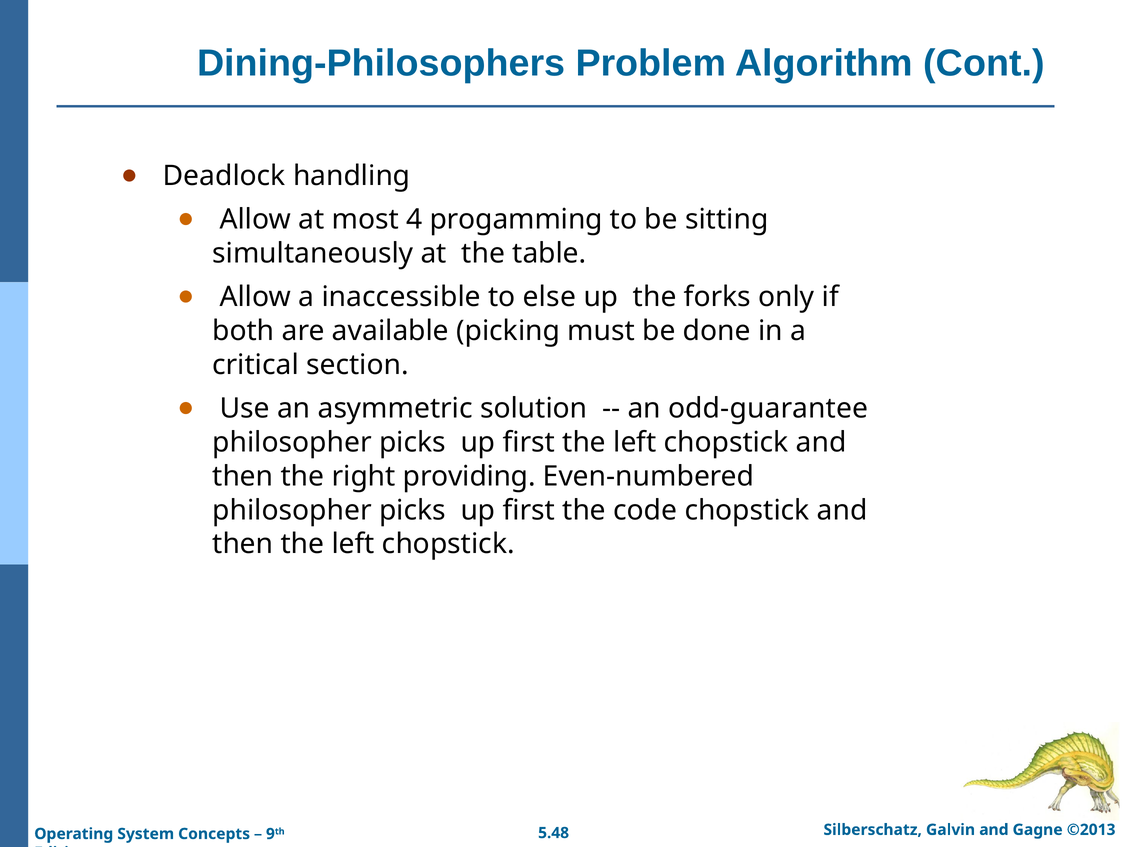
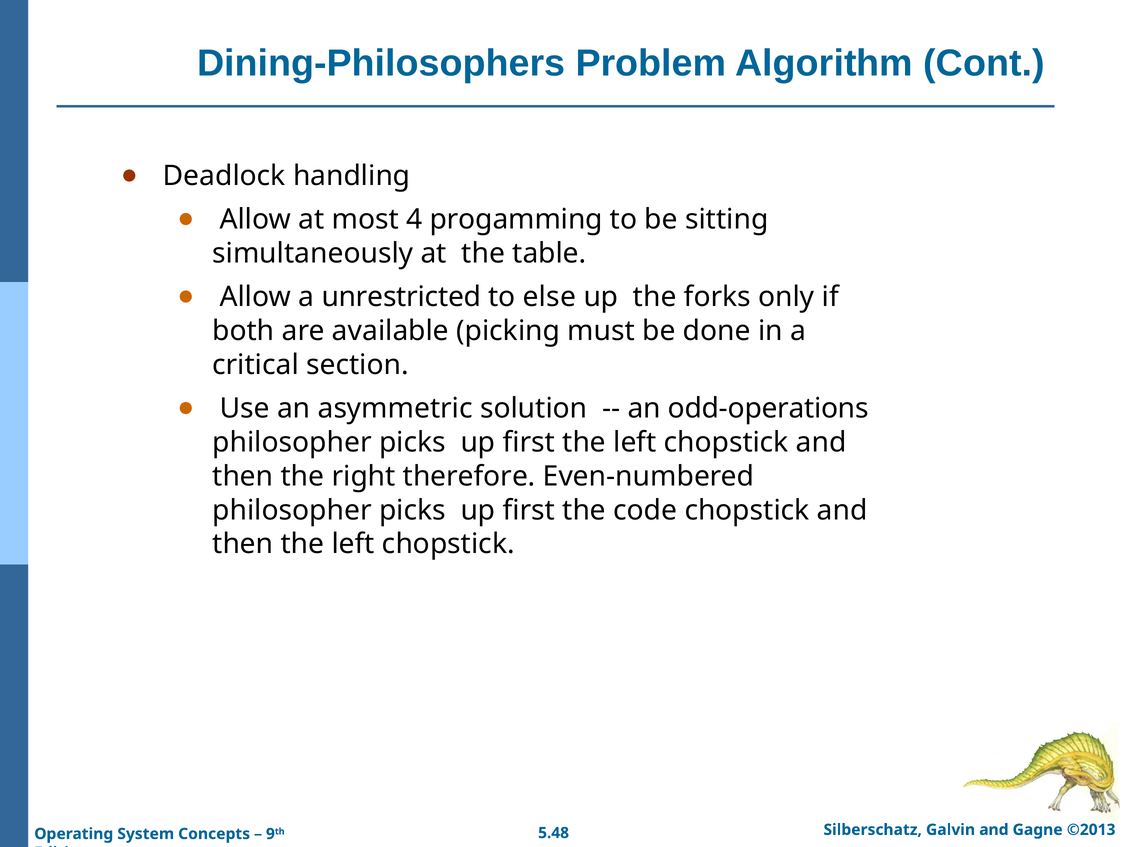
inaccessible: inaccessible -> unrestricted (401, 297)
odd-guarantee: odd-guarantee -> odd-operations (768, 409)
providing: providing -> therefore (469, 477)
